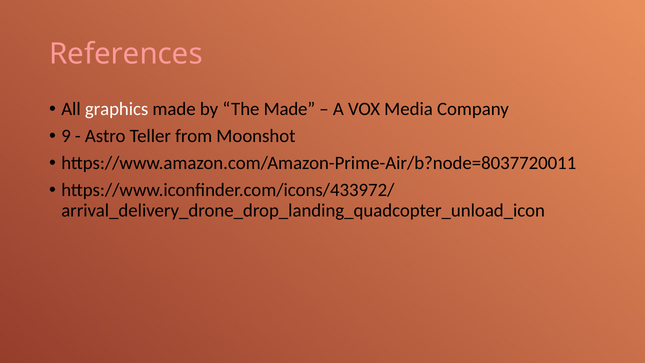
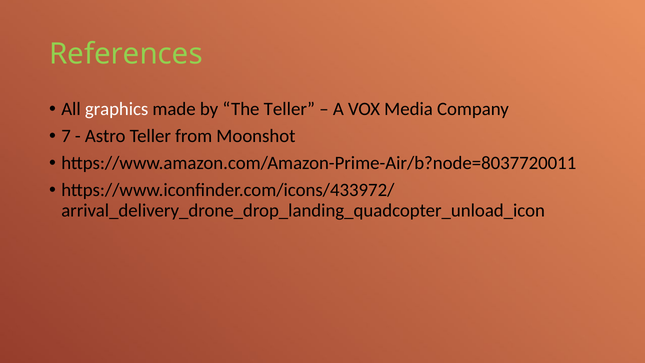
References colour: pink -> light green (126, 54)
The Made: Made -> Teller (289, 109)
9: 9 -> 7 (66, 136)
